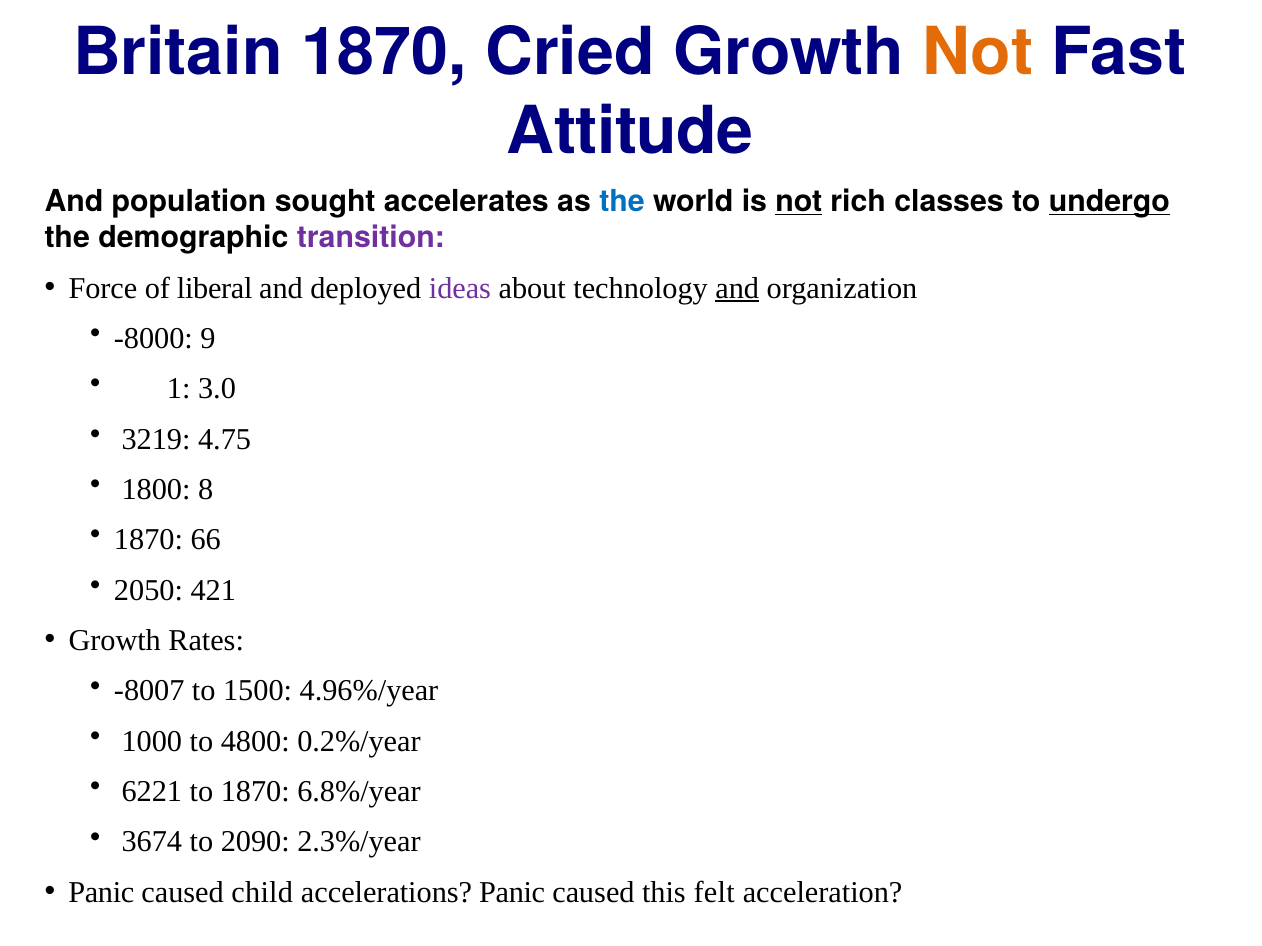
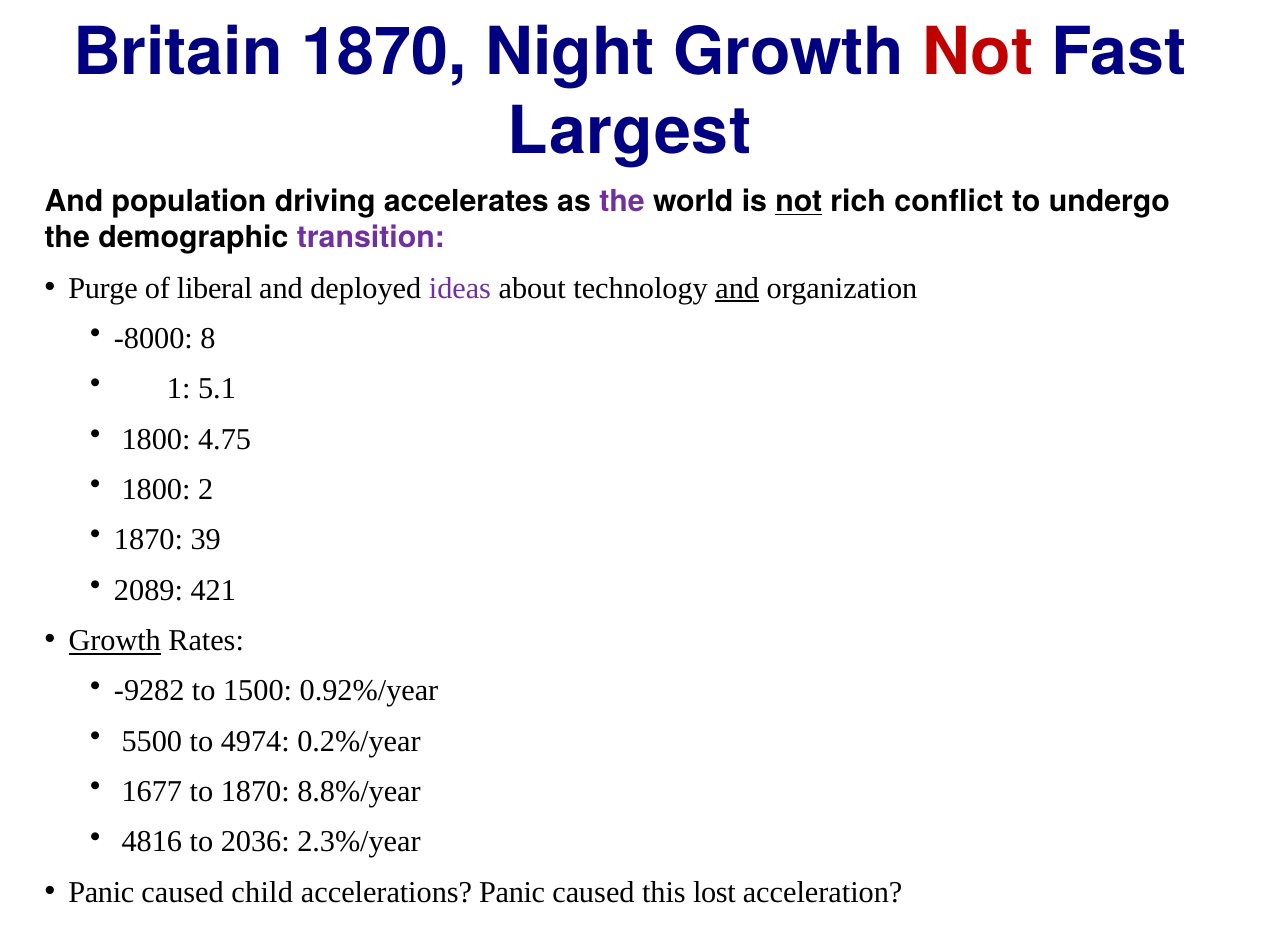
Cried: Cried -> Night (570, 52)
Not colour: orange -> red (978, 52)
Attitude: Attitude -> Largest (630, 132)
sought: sought -> driving (325, 202)
the colour: blue -> purple (622, 202)
classes: classes -> conflict (949, 202)
undergo underline: present -> none (1109, 202)
Force: Force -> Purge (103, 288)
9: 9 -> 8 (208, 339)
3.0: 3.0 -> 5.1 (217, 389)
3219: 3219 -> 1800 (156, 439)
8: 8 -> 2 (206, 490)
66: 66 -> 39 (206, 540)
2050: 2050 -> 2089 (148, 591)
Growth underline: none -> present (115, 641)
-8007: -8007 -> -9282 (149, 691)
4.96%/year: 4.96%/year -> 0.92%/year (369, 691)
1000: 1000 -> 5500 (152, 742)
4800: 4800 -> 4974 (255, 742)
6221: 6221 -> 1677 (152, 792)
6.8%/year: 6.8%/year -> 8.8%/year (359, 792)
3674: 3674 -> 4816 (152, 842)
2090: 2090 -> 2036 (255, 842)
felt: felt -> lost (714, 893)
